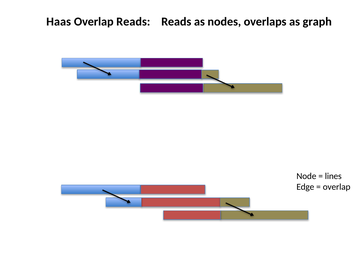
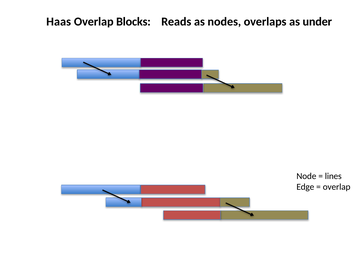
Overlap Reads: Reads -> Blocks (133, 22)
graph: graph -> under (317, 22)
